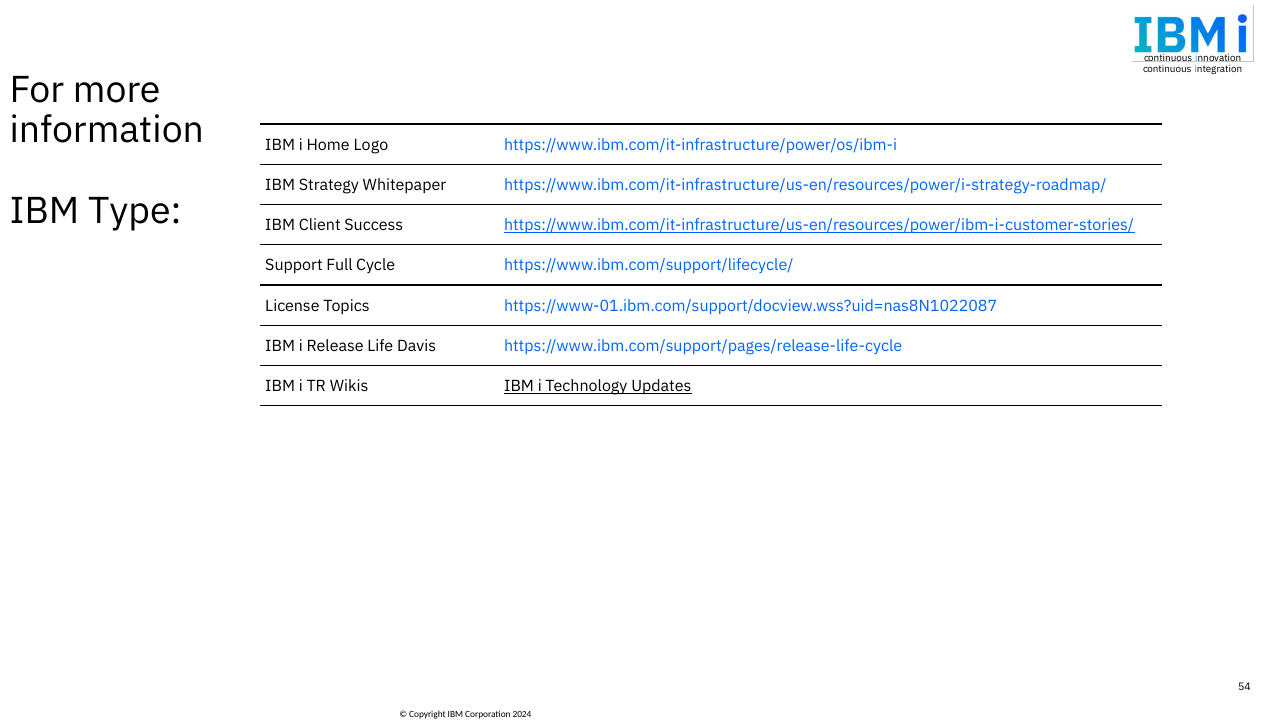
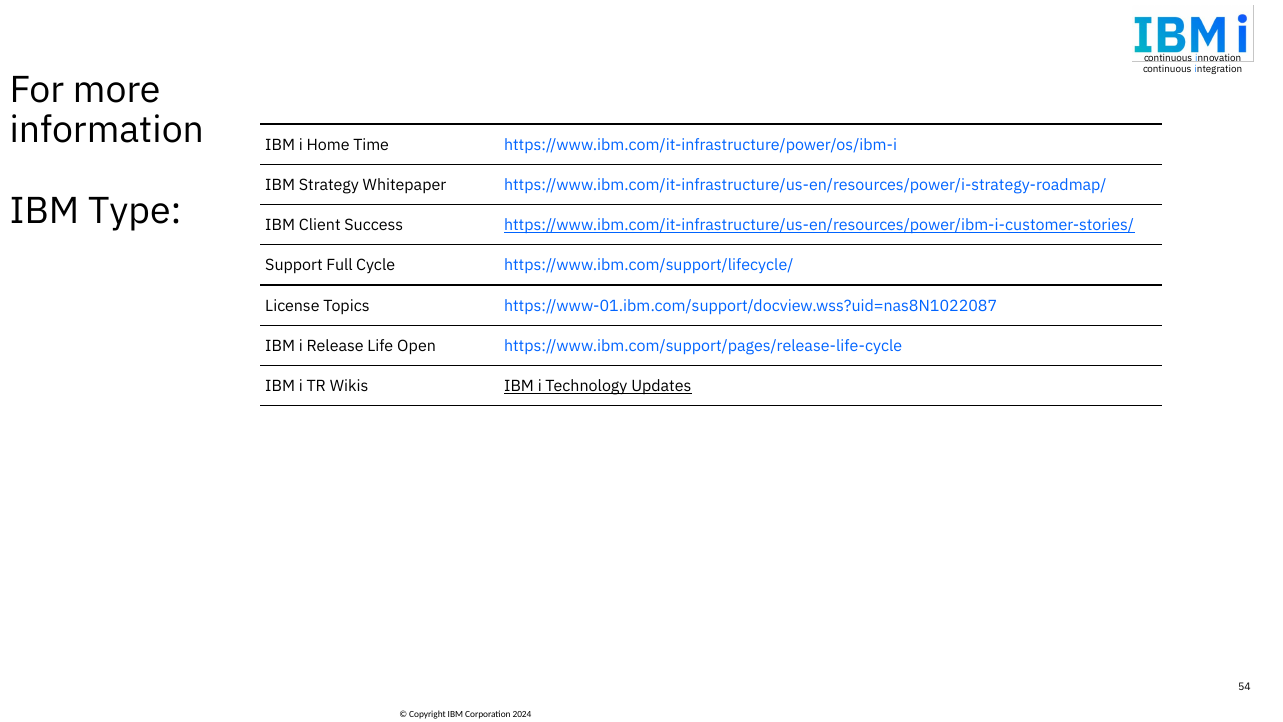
Logo: Logo -> Time (371, 145)
Davis: Davis -> Open (417, 346)
